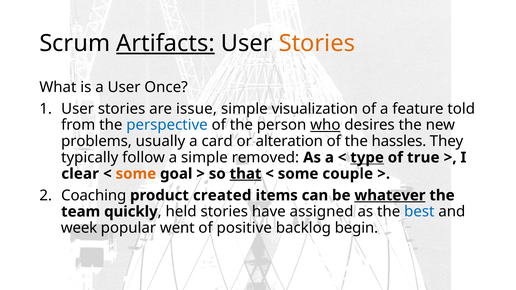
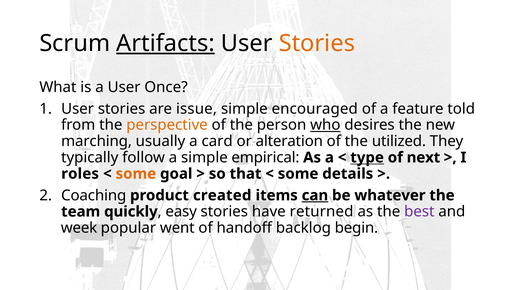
visualization: visualization -> encouraged (315, 109)
perspective colour: blue -> orange (167, 125)
problems: problems -> marching (96, 141)
hassles: hassles -> utilized (399, 141)
removed: removed -> empirical (265, 158)
true: true -> next (423, 158)
clear: clear -> roles (80, 174)
that underline: present -> none (246, 174)
couple: couple -> details (348, 174)
can underline: none -> present (315, 196)
whatever underline: present -> none (390, 196)
held: held -> easy (181, 212)
assigned: assigned -> returned (322, 212)
best colour: blue -> purple (419, 212)
positive: positive -> handoff (244, 228)
